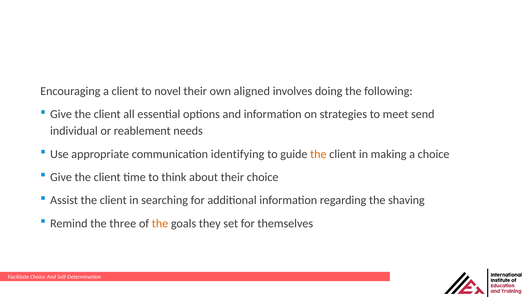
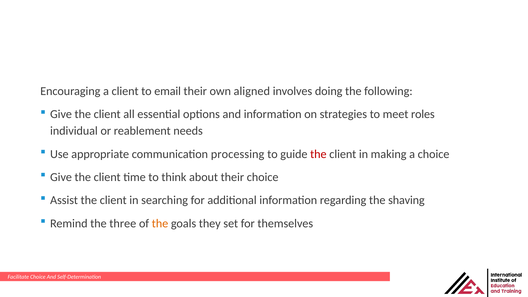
novel: novel -> email (168, 91)
send: send -> roles (423, 114)
identifying: identifying -> processing (238, 154)
the colour: orange -> red (318, 154)
